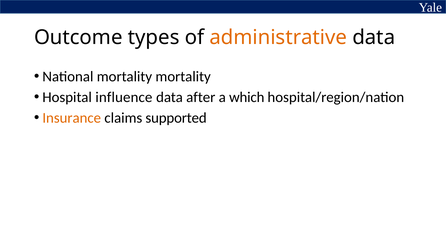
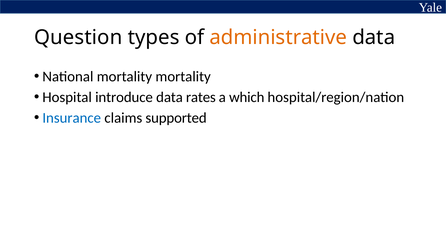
Outcome: Outcome -> Question (78, 37)
influence: influence -> introduce (124, 97)
after: after -> rates (201, 97)
Insurance colour: orange -> blue (72, 118)
